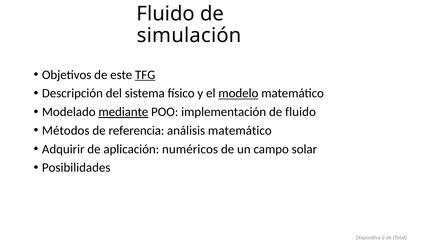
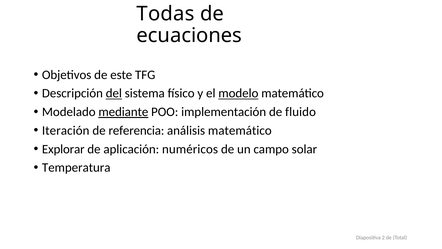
Fluido: Fluido -> Todas (166, 14)
simulación: simulación -> ecuaciones (189, 35)
TFG underline: present -> none (145, 75)
del underline: none -> present (114, 93)
Métodos: Métodos -> Iteración (66, 130)
Adquirir: Adquirir -> Explorar (63, 149)
Posibilidades: Posibilidades -> Temperatura (76, 167)
